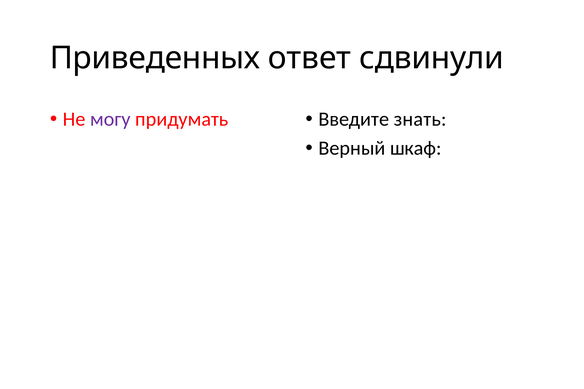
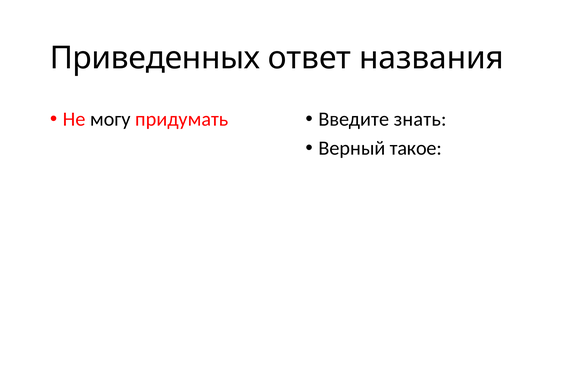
сдвинули: сдвинули -> названия (432, 58)
могу colour: purple -> black (110, 119)
шкаф: шкаф -> такое (416, 148)
